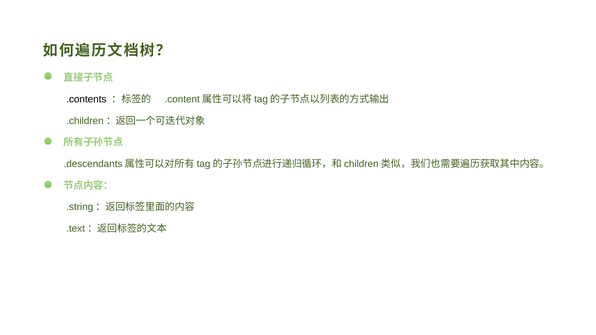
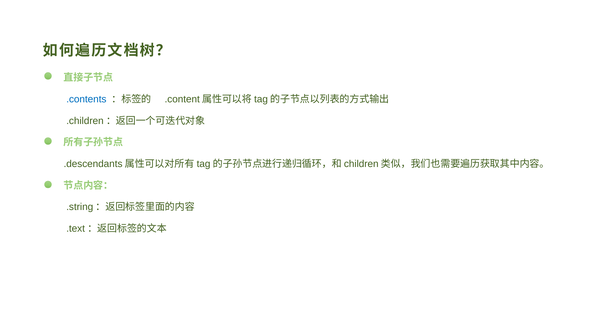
.contents colour: black -> blue (86, 99)
